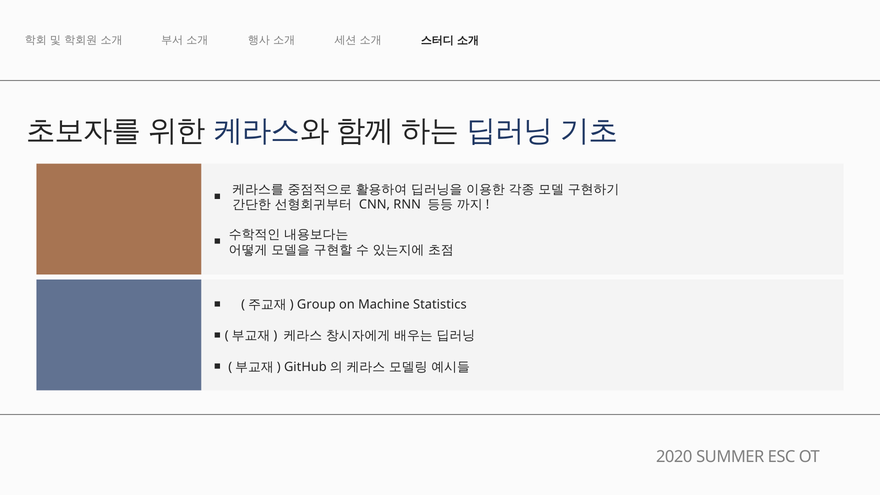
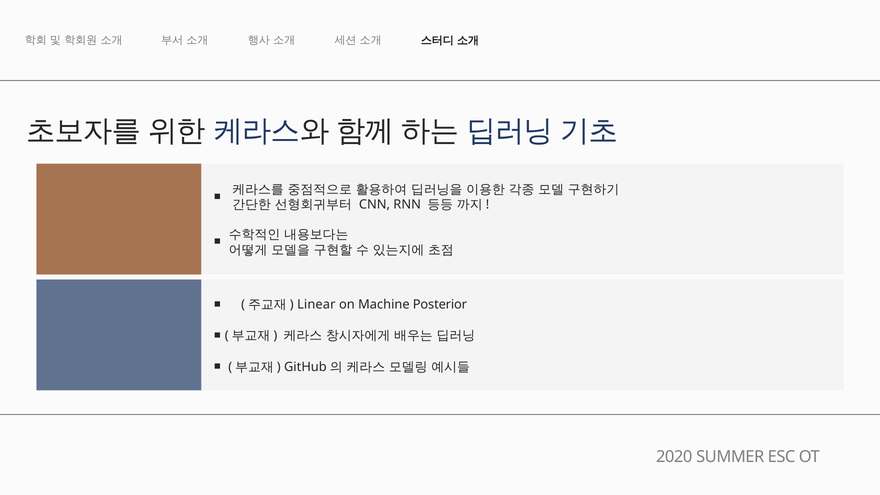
Group: Group -> Linear (316, 305)
Statistics: Statistics -> Posterior (440, 305)
